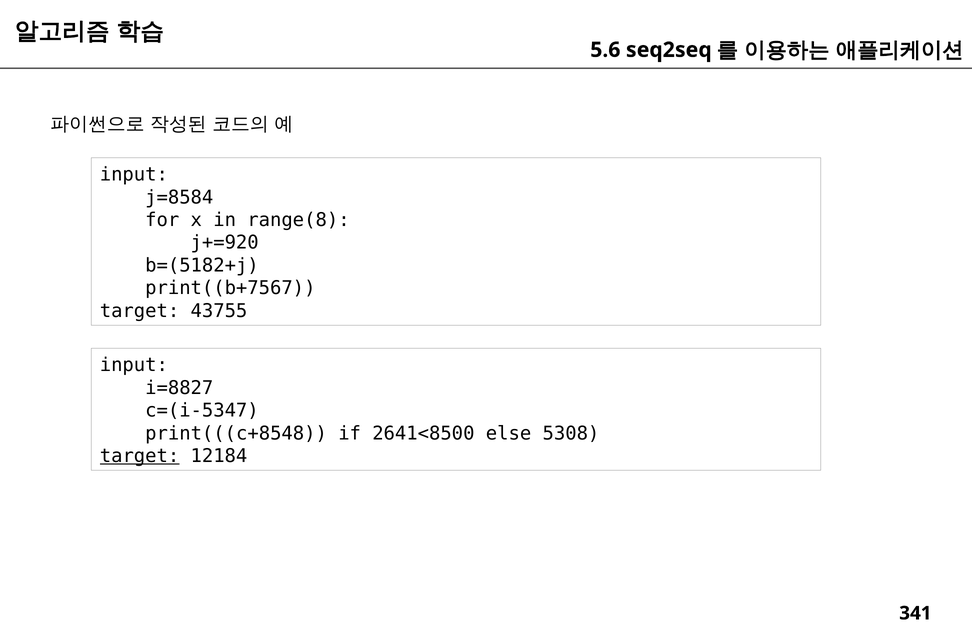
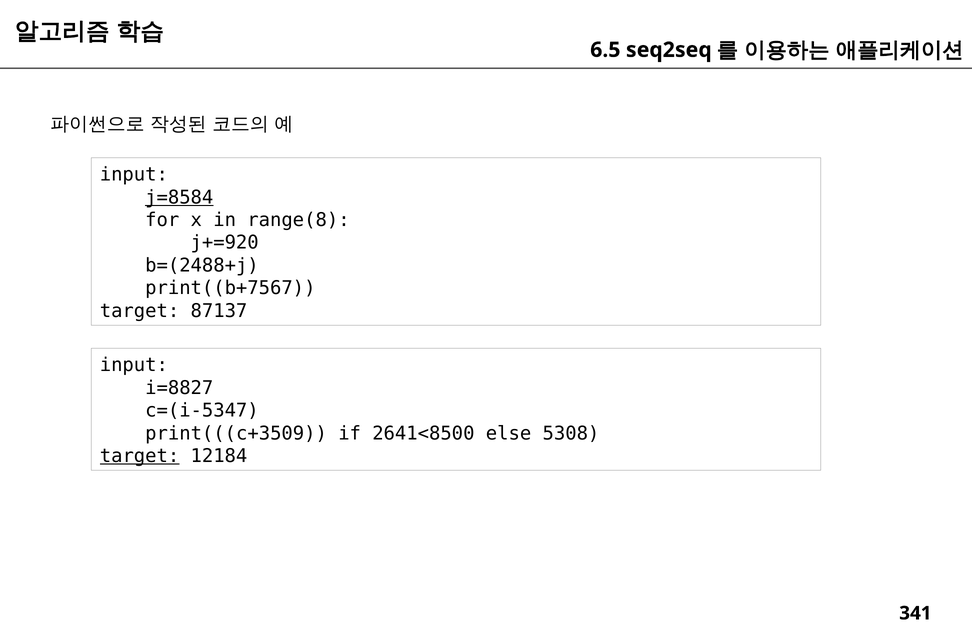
5.6: 5.6 -> 6.5 (605, 50)
j=8584 underline: none -> present (179, 197)
b=(5182+j: b=(5182+j -> b=(2488+j (202, 265)
43755: 43755 -> 87137 (219, 311)
print(((c+8548: print(((c+8548 -> print(((c+3509 (236, 433)
